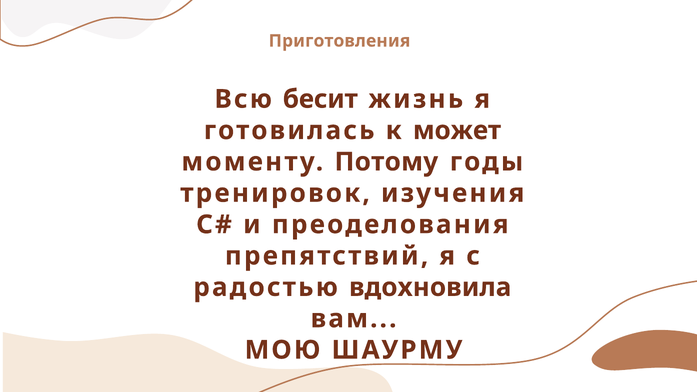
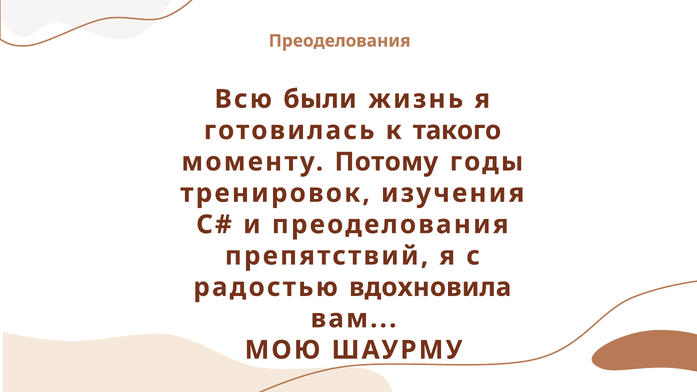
Приготовления: Приготовления -> Преоделования (340, 41)
бесит: бесит -> были (320, 99)
может: может -> такого (457, 131)
